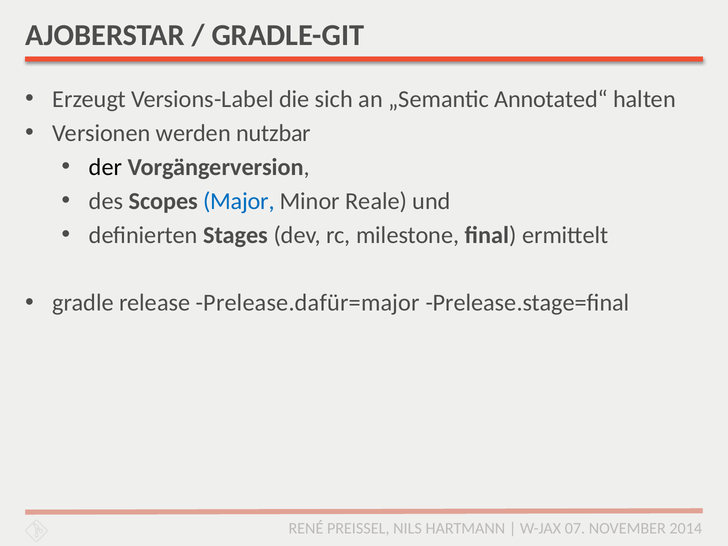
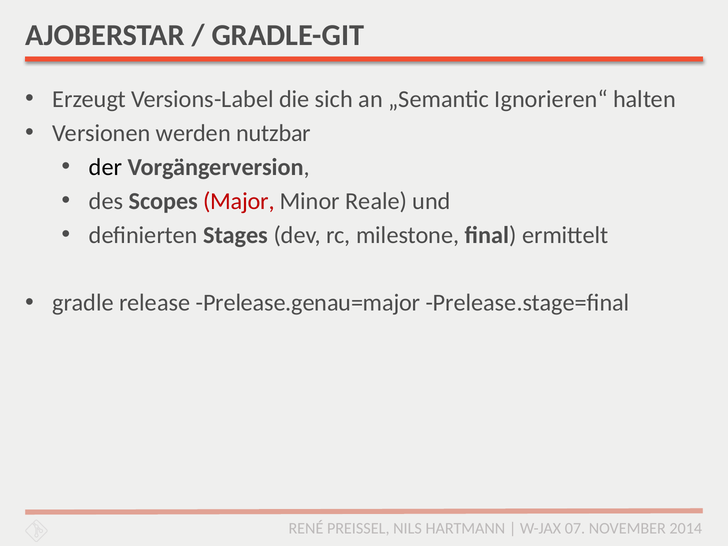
Annotated“: Annotated“ -> Ignorieren“ (551, 99)
Major colour: blue -> red (239, 201)
Prelease.dafür=major: Prelease.dafür=major -> Prelease.genau=major (308, 303)
